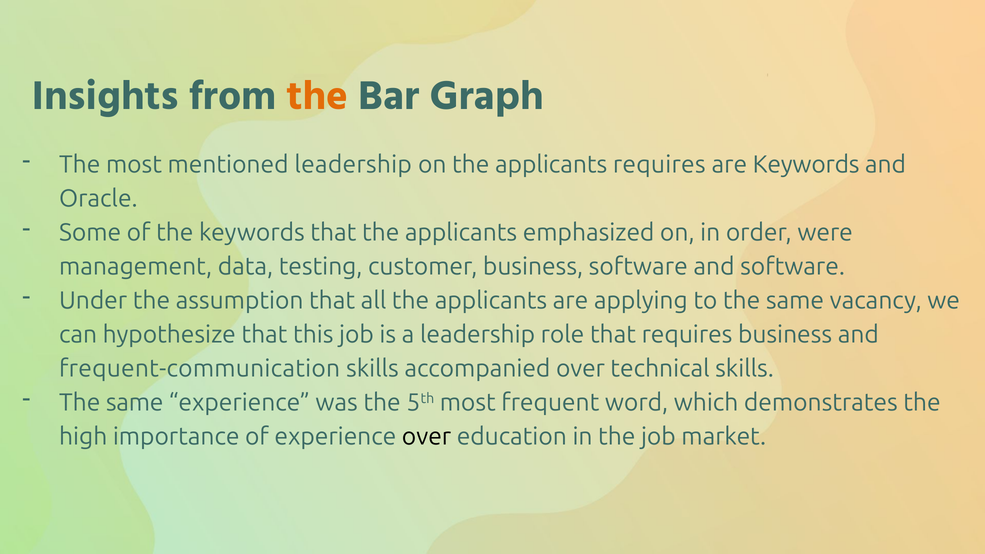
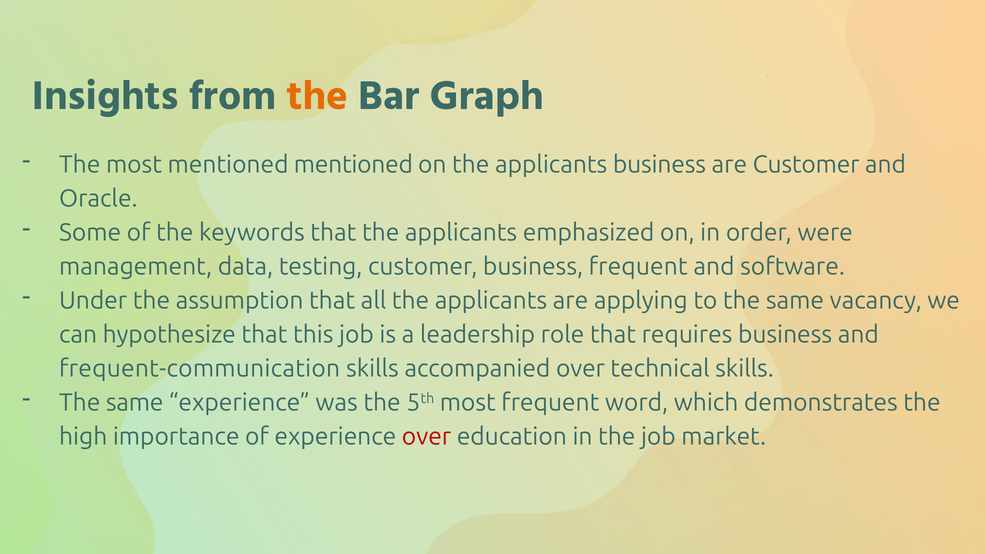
mentioned leadership: leadership -> mentioned (353, 165)
applicants requires: requires -> business (659, 165)
are Keywords: Keywords -> Customer (806, 165)
business software: software -> frequent (638, 267)
over colour: black -> red (427, 437)
